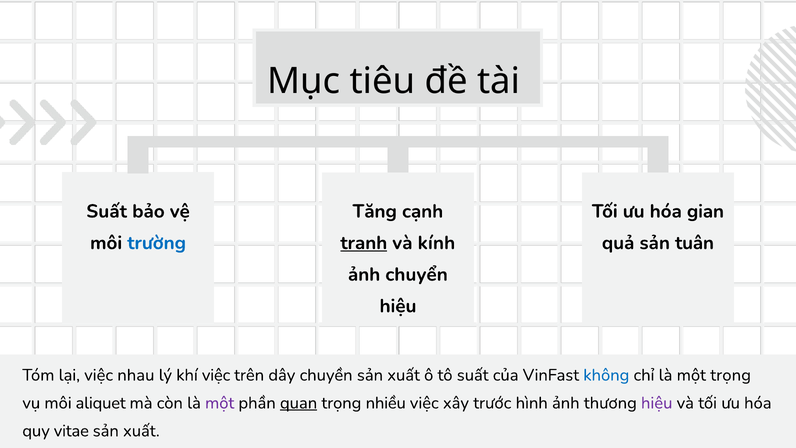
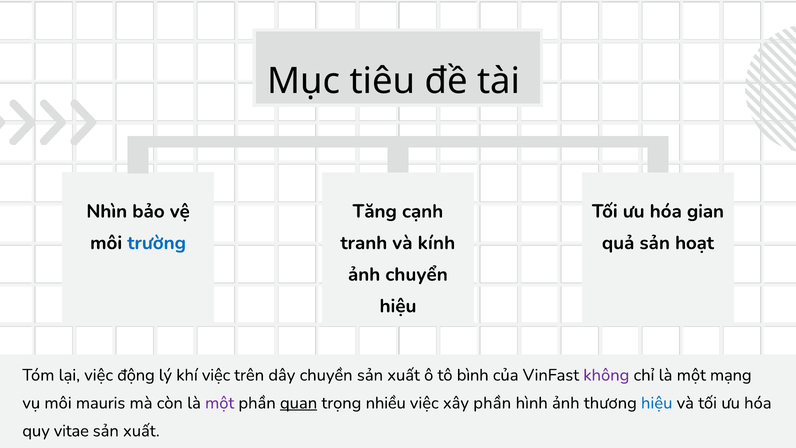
Suất: Suất -> Nhìn (107, 211)
tranh underline: present -> none (364, 243)
tuân: tuân -> hoạt (695, 243)
nhau: nhau -> động (136, 375)
tô suất: suất -> bình (473, 375)
không colour: blue -> purple (606, 375)
một trọng: trọng -> mạng (731, 375)
aliquet: aliquet -> mauris (101, 403)
xây trước: trước -> phần (492, 403)
hiệu colour: purple -> blue (657, 403)
